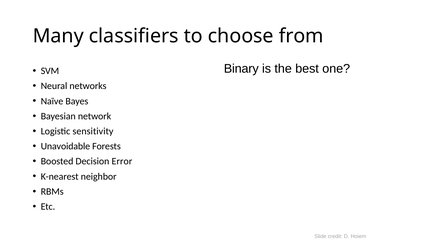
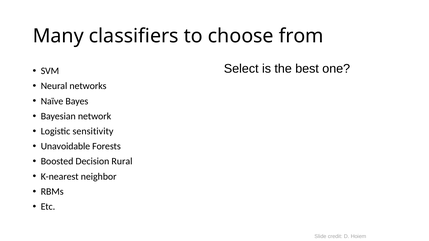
Binary: Binary -> Select (241, 69)
Error: Error -> Rural (122, 162)
